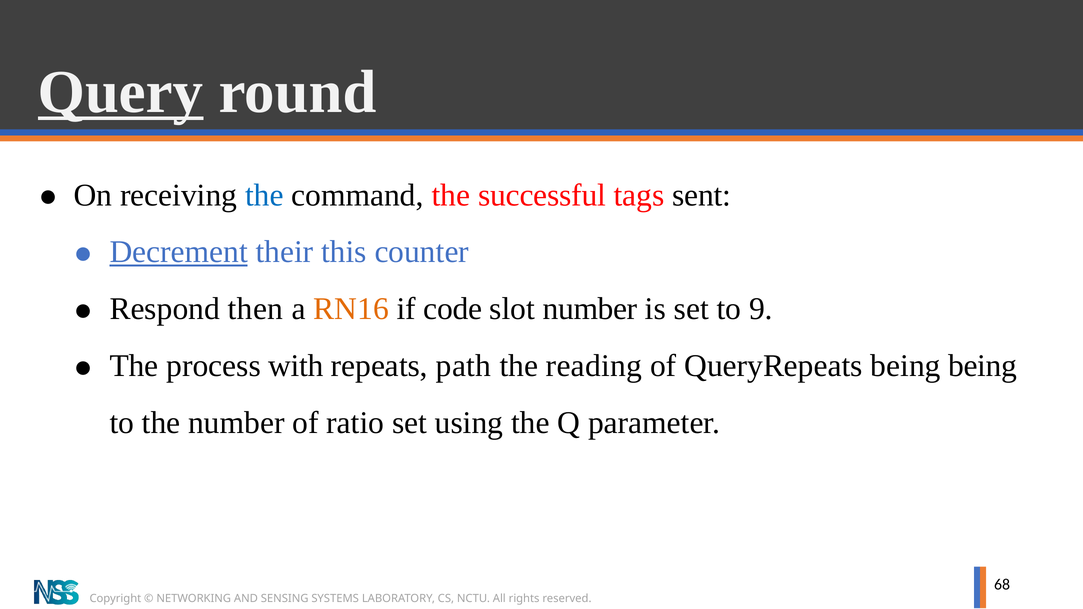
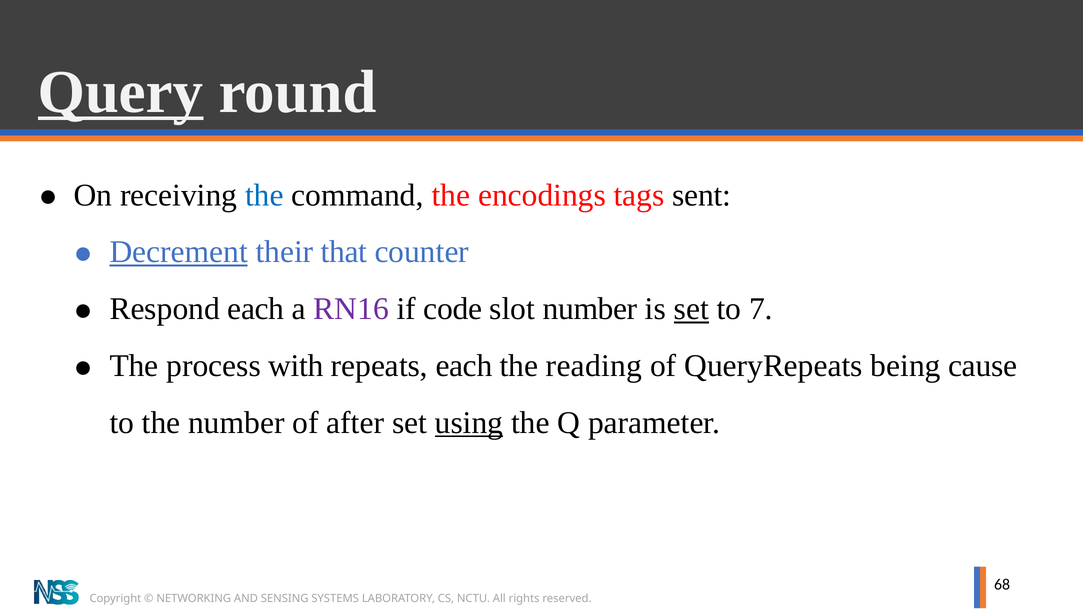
successful: successful -> encodings (542, 195)
this: this -> that (344, 252)
Respond then: then -> each (256, 309)
RN16 colour: orange -> purple (351, 309)
set underline: none -> present (691, 309)
9: 9 -> 7 (761, 309)
repeats path: path -> each (464, 366)
being being: being -> cause (983, 366)
ratio: ratio -> after (355, 423)
using underline: none -> present (469, 423)
